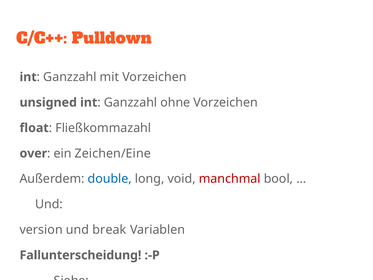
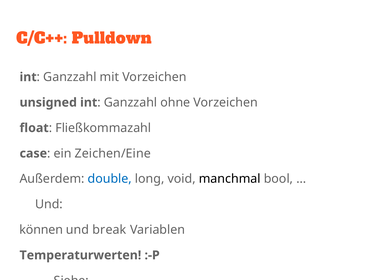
over: over -> case (33, 153)
manchmal colour: red -> black (230, 179)
version: version -> können (41, 230)
Fallunterscheidung: Fallunterscheidung -> Temperaturwerten (80, 255)
